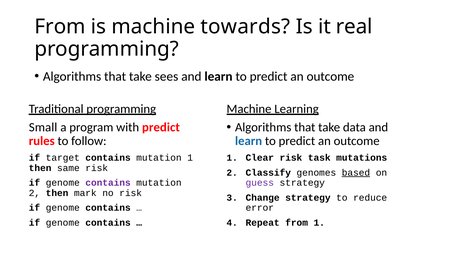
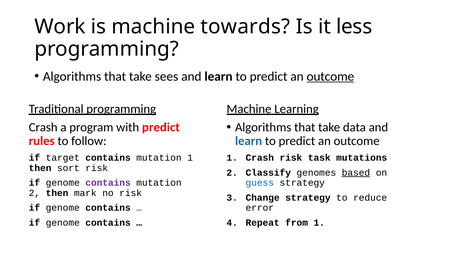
From: From -> Work (60, 27)
real: real -> less (354, 27)
outcome underline: none -> present (330, 76)
Small: Small -> Crash (43, 128)
1 Clear: Clear -> Crash (260, 158)
same: same -> sort (68, 168)
guess colour: purple -> blue (260, 183)
